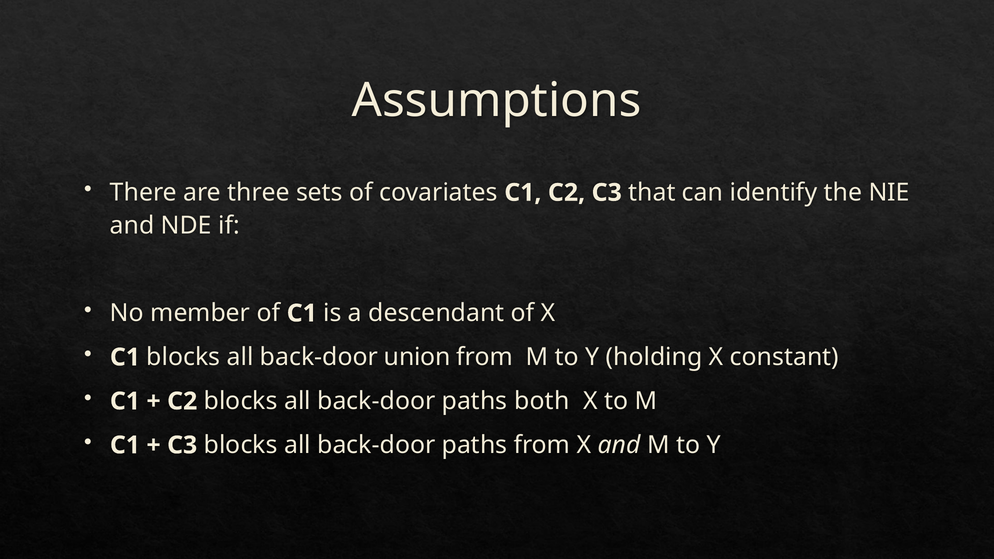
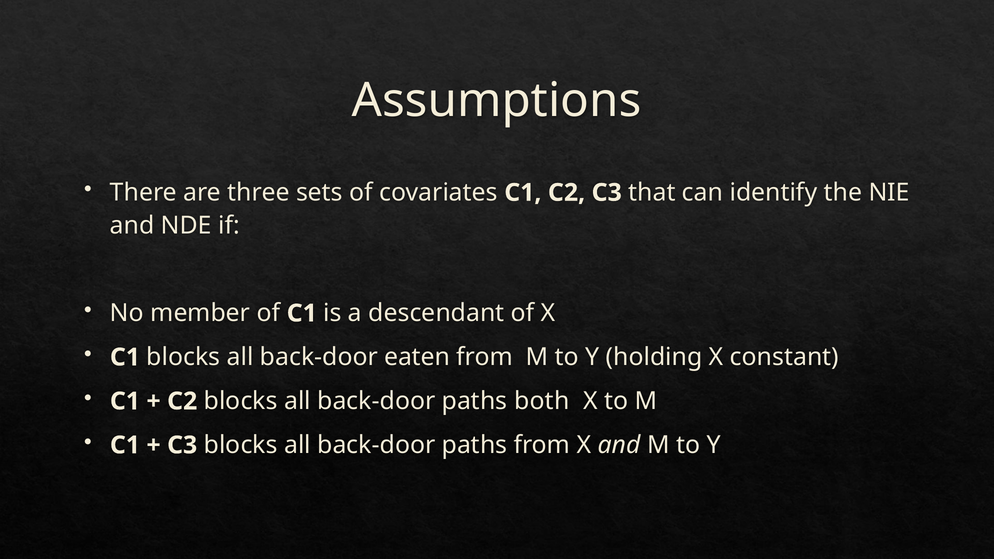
union: union -> eaten (417, 357)
